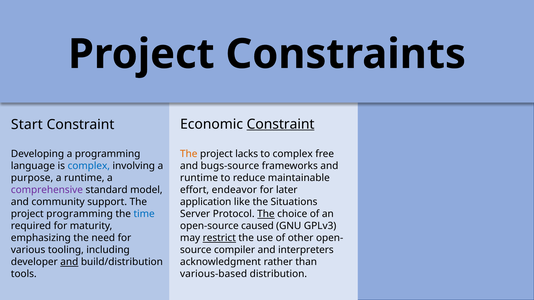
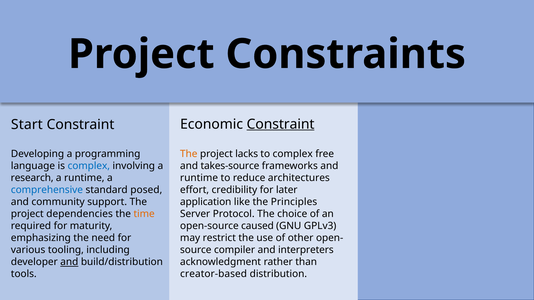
bugs-source: bugs-source -> takes-source (230, 166)
purpose: purpose -> research (32, 178)
maintainable: maintainable -> architectures (299, 178)
comprehensive colour: purple -> blue (47, 190)
model: model -> posed (146, 190)
endeavor: endeavor -> credibility (234, 190)
Situations: Situations -> Principles (294, 202)
project programming: programming -> dependencies (80, 214)
time colour: blue -> orange (144, 214)
The underline: present -> none (266, 214)
restrict underline: present -> none (219, 238)
various-based: various-based -> creator-based (214, 274)
